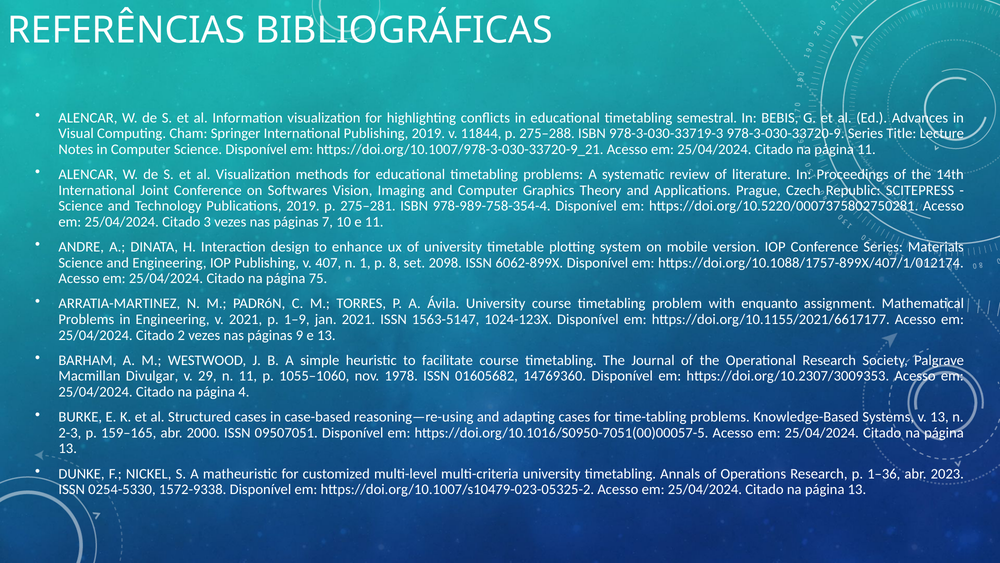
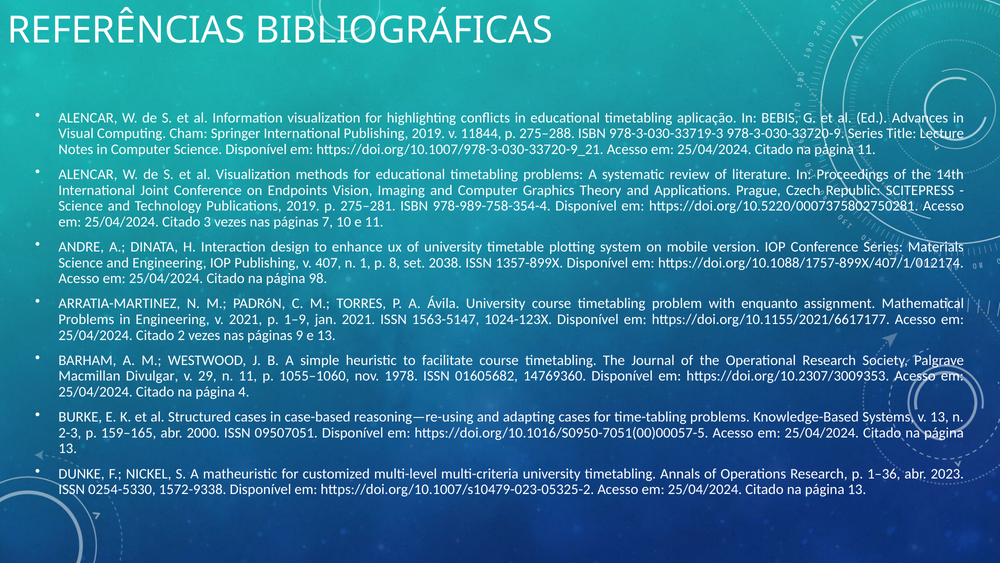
semestral: semestral -> aplicação (707, 118)
Softwares: Softwares -> Endpoints (298, 190)
2098: 2098 -> 2038 (445, 262)
6062-899X: 6062-899X -> 1357-899X (529, 262)
75: 75 -> 98 (318, 278)
